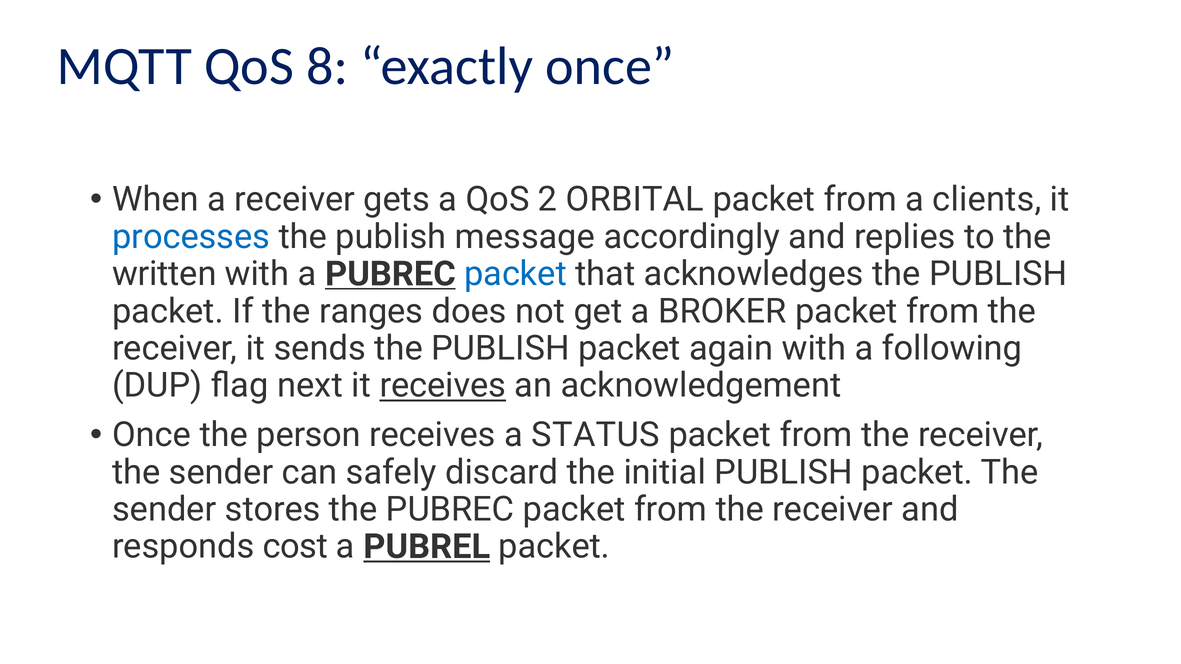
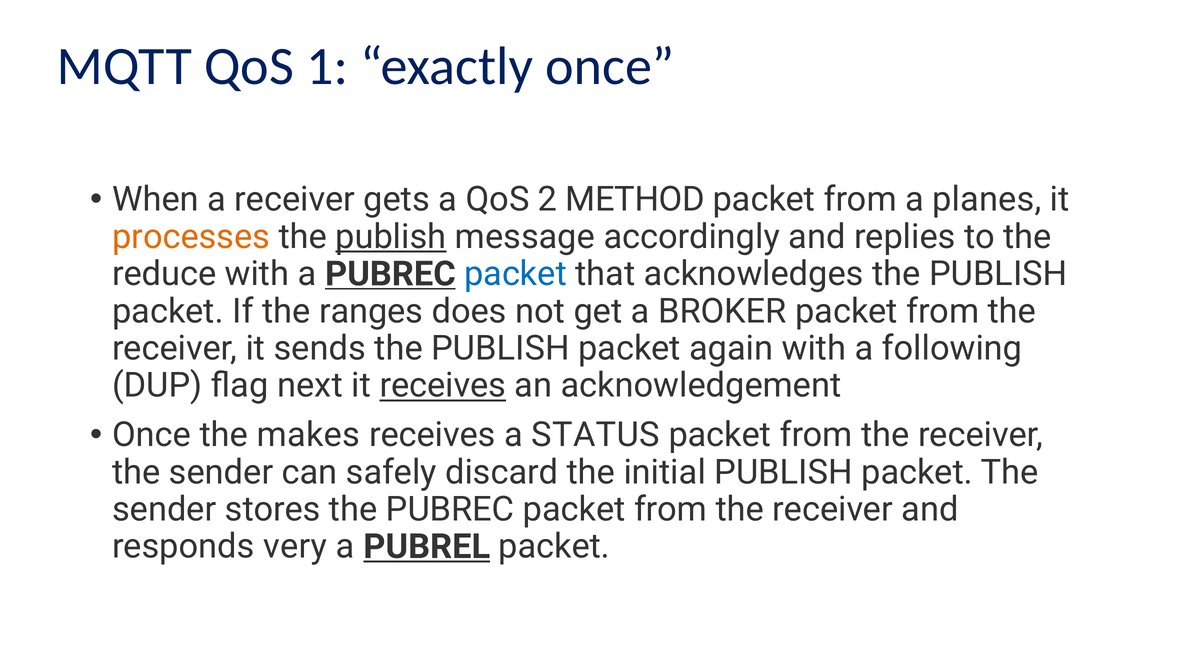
8: 8 -> 1 (327, 66)
ORBITAL: ORBITAL -> METHOD (635, 200)
clients: clients -> planes (987, 200)
processes colour: blue -> orange (191, 237)
publish underline: none -> present (391, 237)
written: written -> reduce (164, 274)
person: person -> makes (308, 435)
cost: cost -> very (295, 547)
